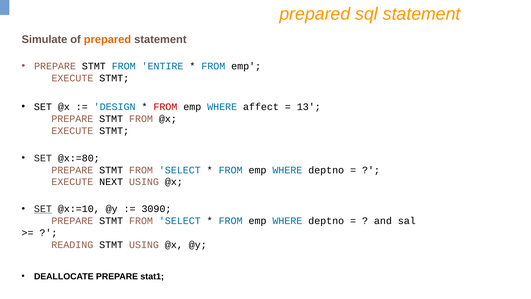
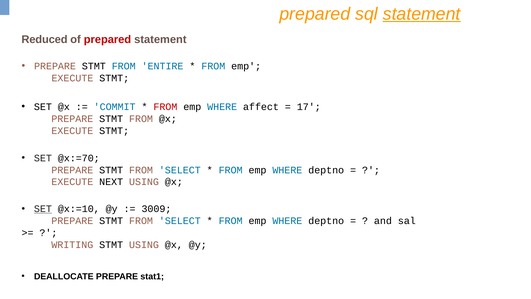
statement underline: none -> present (422, 14)
Simulate: Simulate -> Reduced (44, 39)
prepared colour: orange -> red (107, 39)
DESIGN: DESIGN -> COMMIT (115, 107)
13: 13 -> 17 (309, 107)
@x:=80: @x:=80 -> @x:=70 (79, 158)
3090: 3090 -> 3009 (156, 209)
READING: READING -> WRITING (72, 245)
